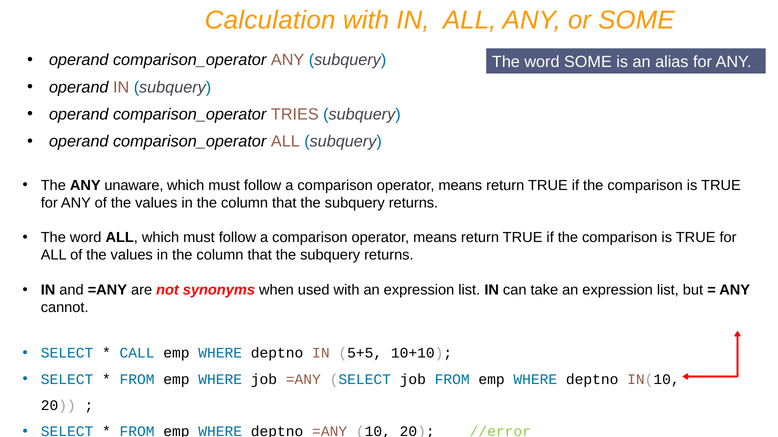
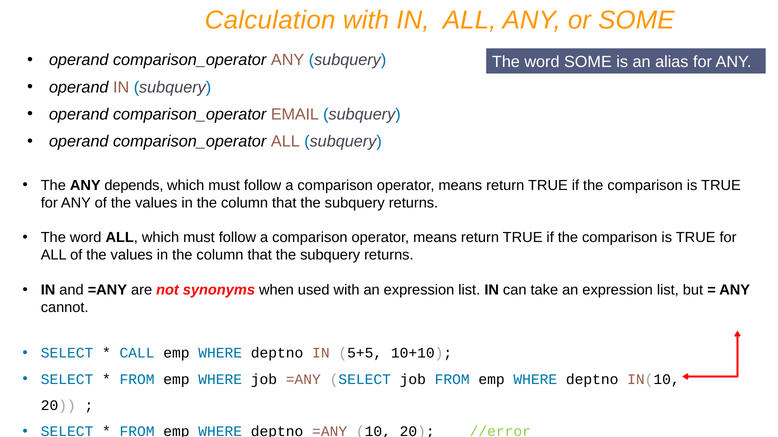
TRIES: TRIES -> EMAIL (295, 115)
unaware: unaware -> depends (134, 185)
